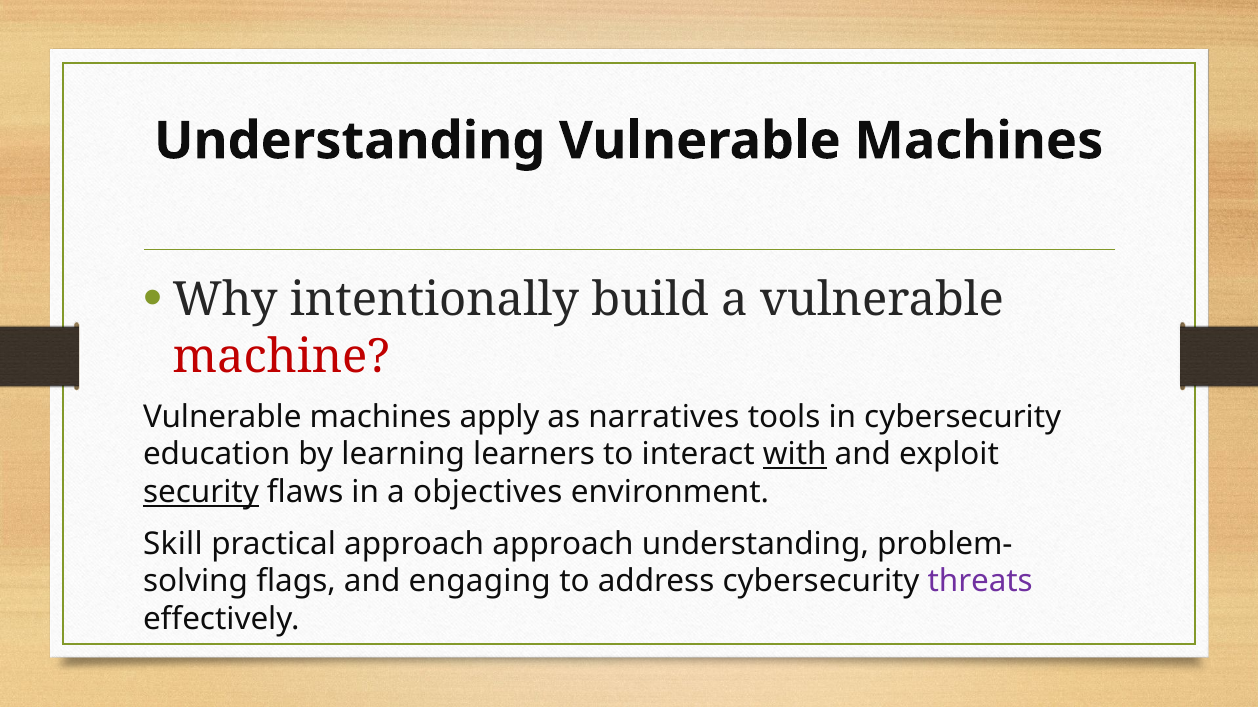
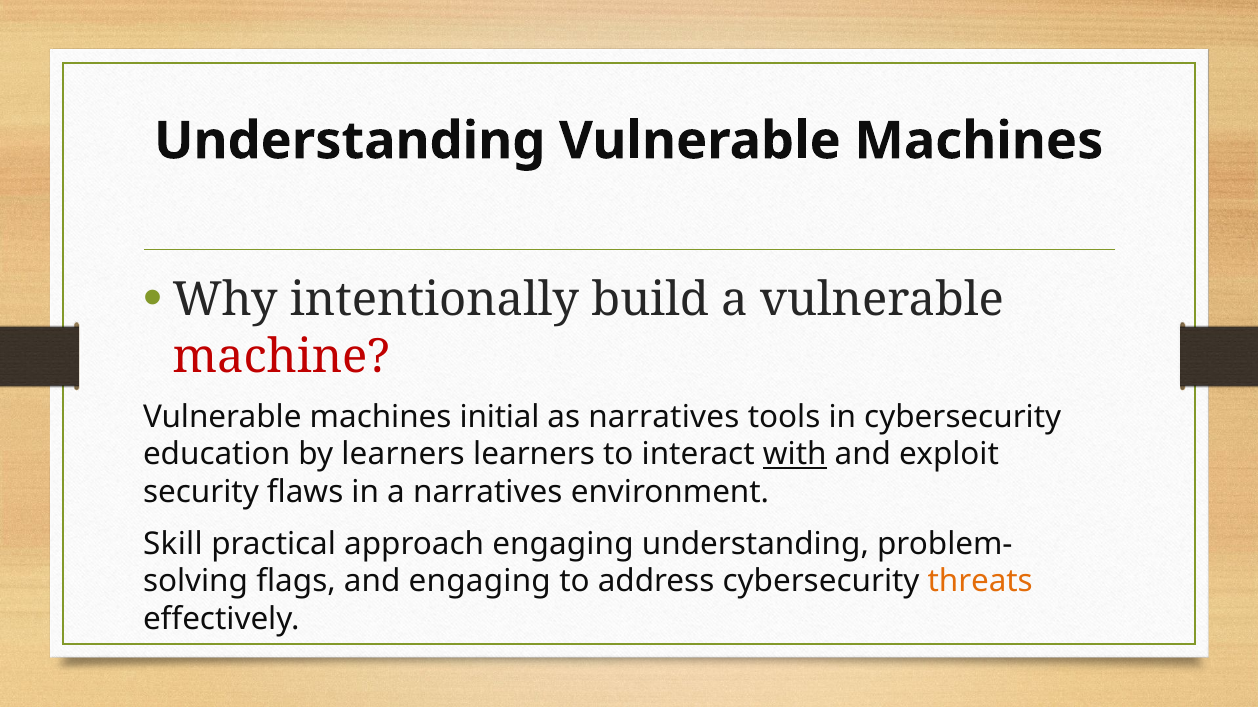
apply: apply -> initial (500, 417)
by learning: learning -> learners (403, 455)
security underline: present -> none (201, 492)
a objectives: objectives -> narratives (488, 492)
approach approach: approach -> engaging (563, 544)
threats colour: purple -> orange (980, 582)
